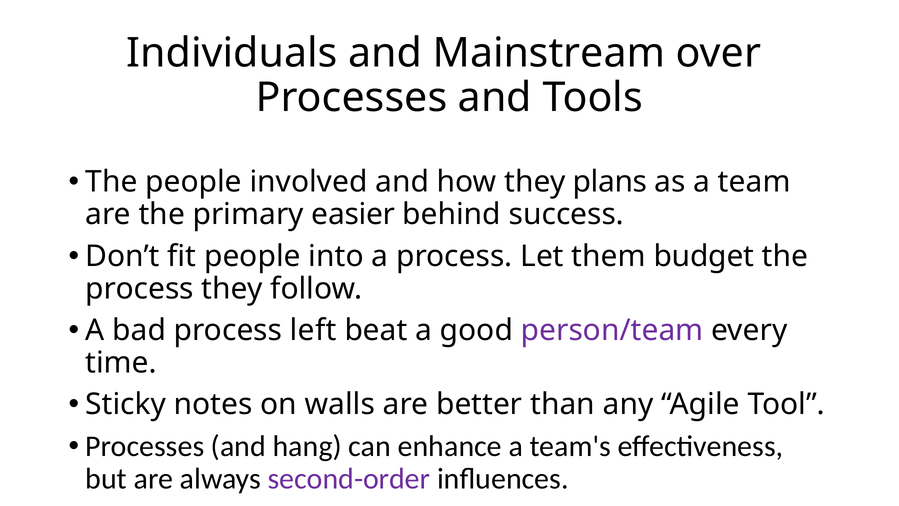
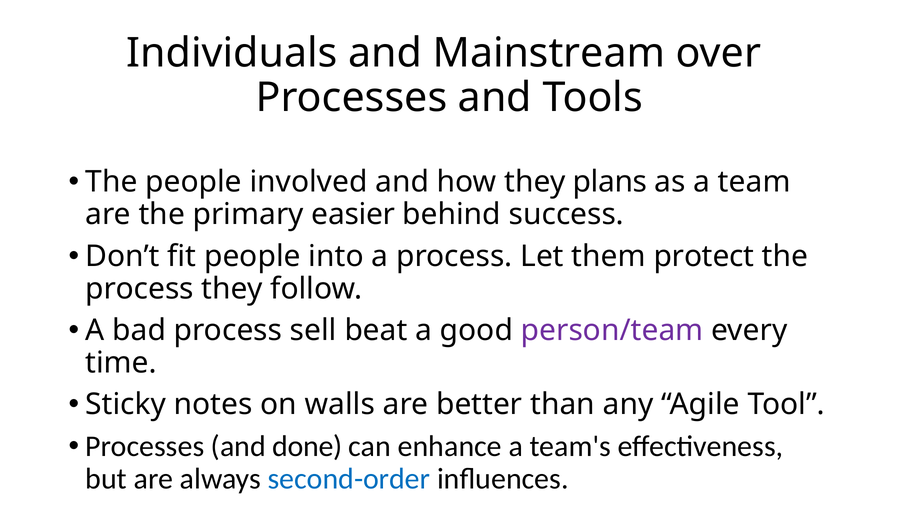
budget: budget -> protect (704, 256)
left: left -> sell (313, 330)
hang: hang -> done (307, 446)
second-order colour: purple -> blue (349, 478)
